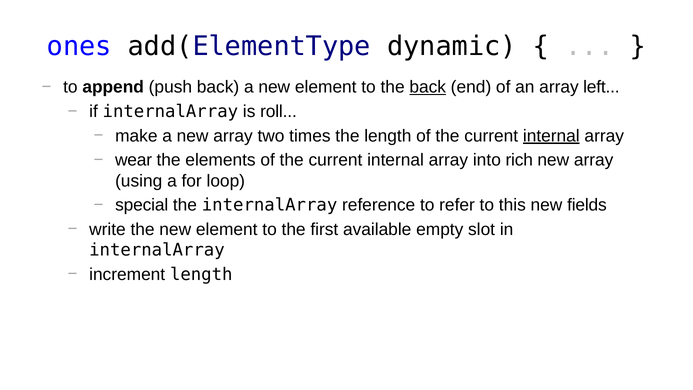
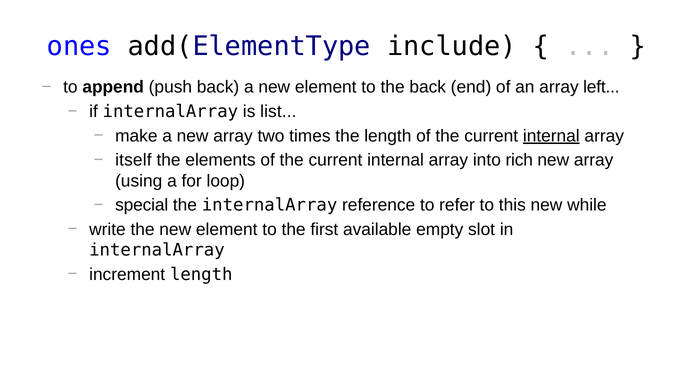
dynamic: dynamic -> include (452, 46)
back underline: present -> none (428, 87)
roll: roll -> list (278, 111)
wear: wear -> itself (133, 160)
fields: fields -> while (587, 205)
